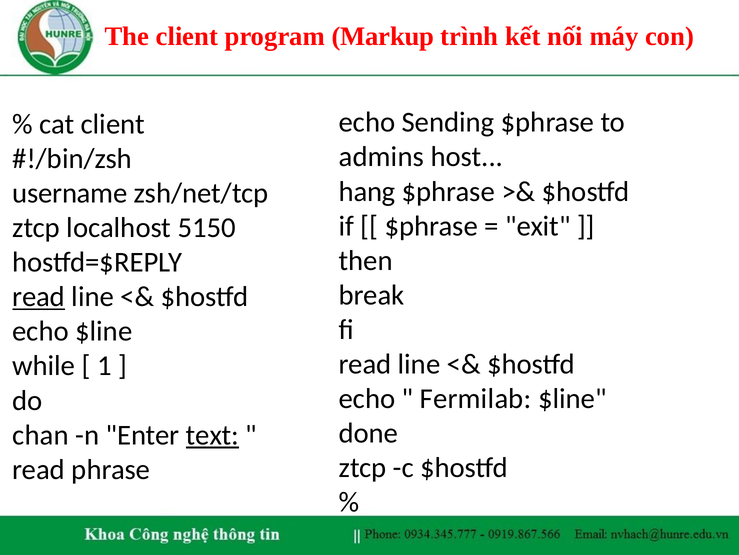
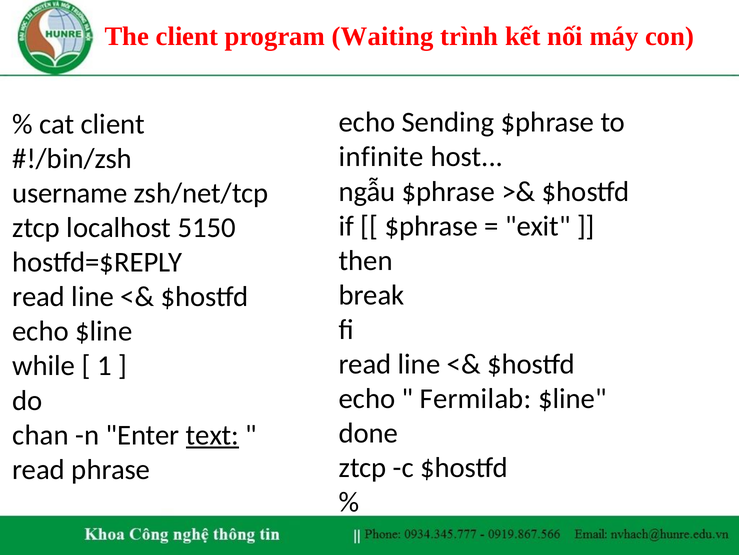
Markup: Markup -> Waiting (383, 36)
admins: admins -> infinite (381, 157)
hang: hang -> ngẫu (367, 191)
read underline: present -> none (39, 296)
